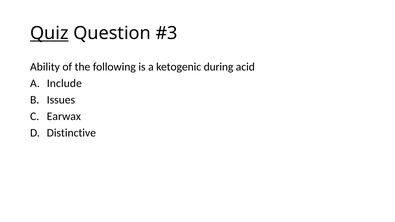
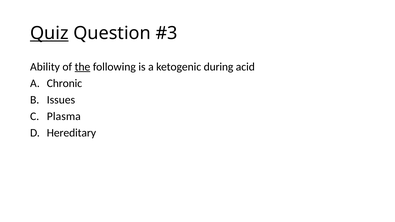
the underline: none -> present (82, 67)
Include: Include -> Chronic (64, 83)
Earwax: Earwax -> Plasma (64, 116)
Distinctive: Distinctive -> Hereditary (71, 133)
